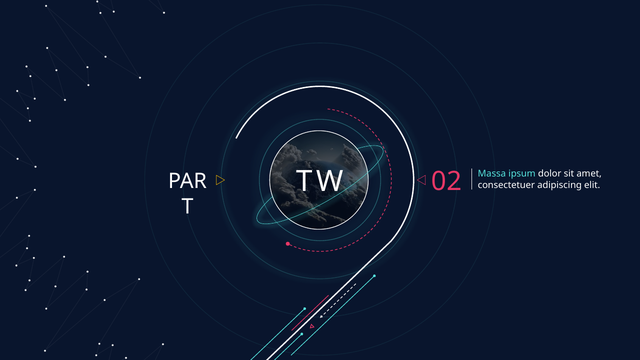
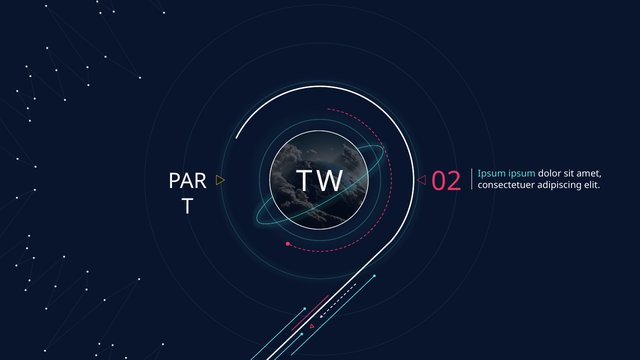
02 Massa: Massa -> Ipsum (492, 174)
